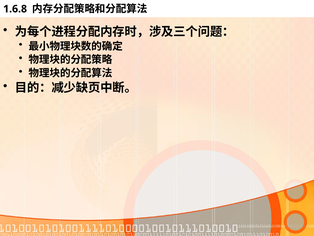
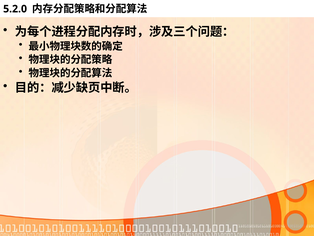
1.6.8: 1.6.8 -> 5.2.0 (15, 9)
